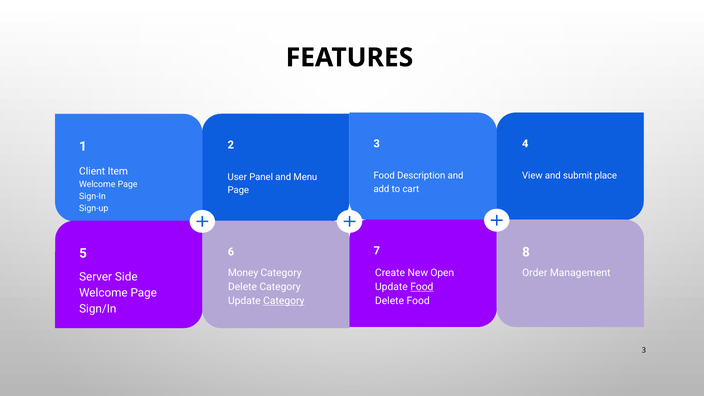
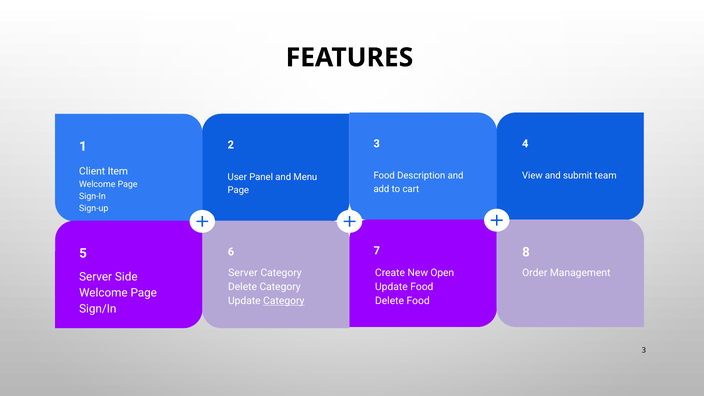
place: place -> team (606, 176)
Money: Money -> Server (243, 273)
Food underline: present -> none (422, 287)
